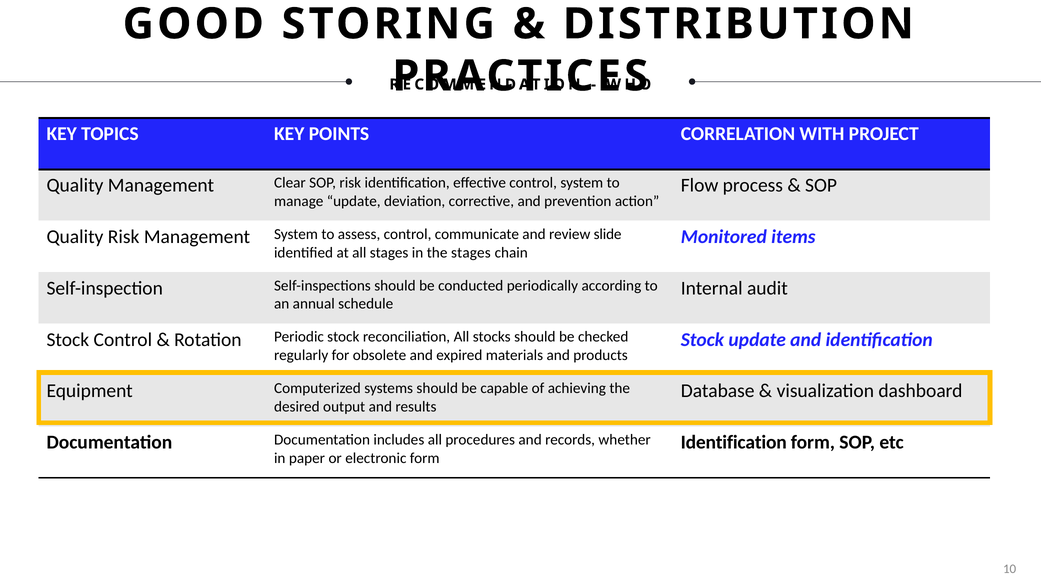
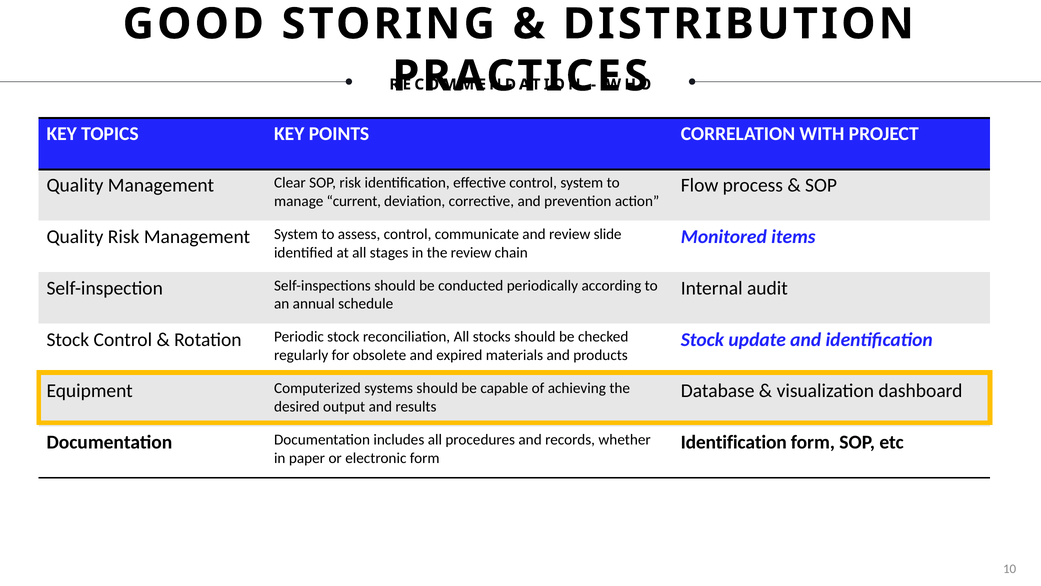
manage update: update -> current (354, 201)
the stages: stages -> review (471, 252)
